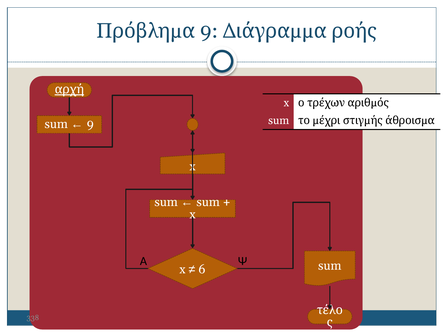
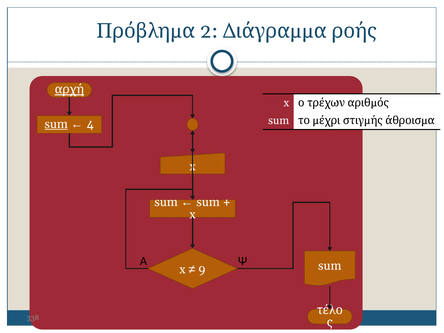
9: 9 -> 2 (209, 31)
sum underline: none -> present (56, 124)
9: 9 -> 4 (90, 124)
6: 6 -> 9 (202, 269)
